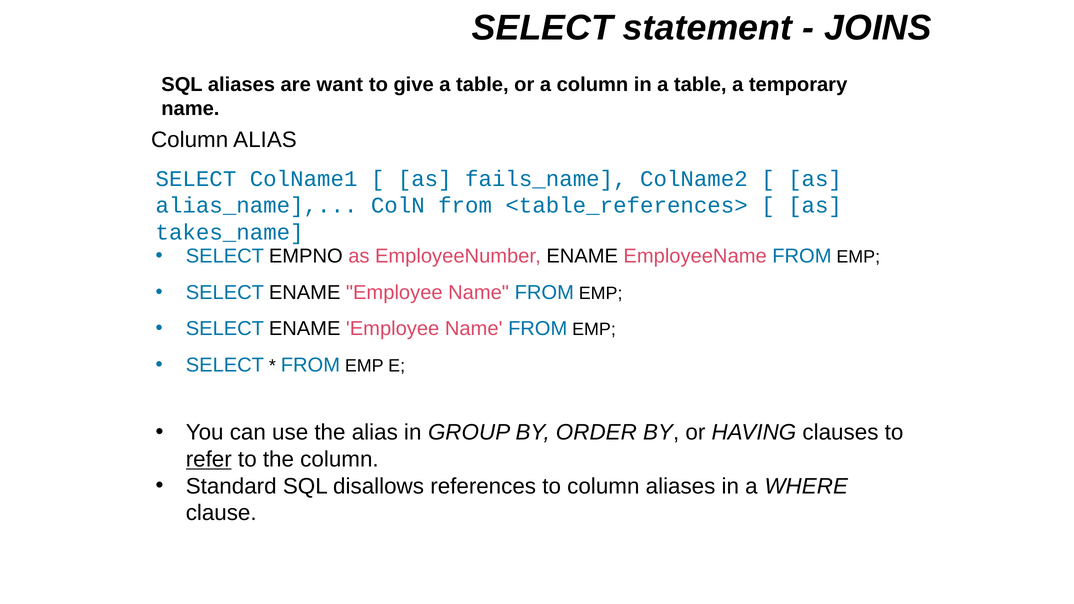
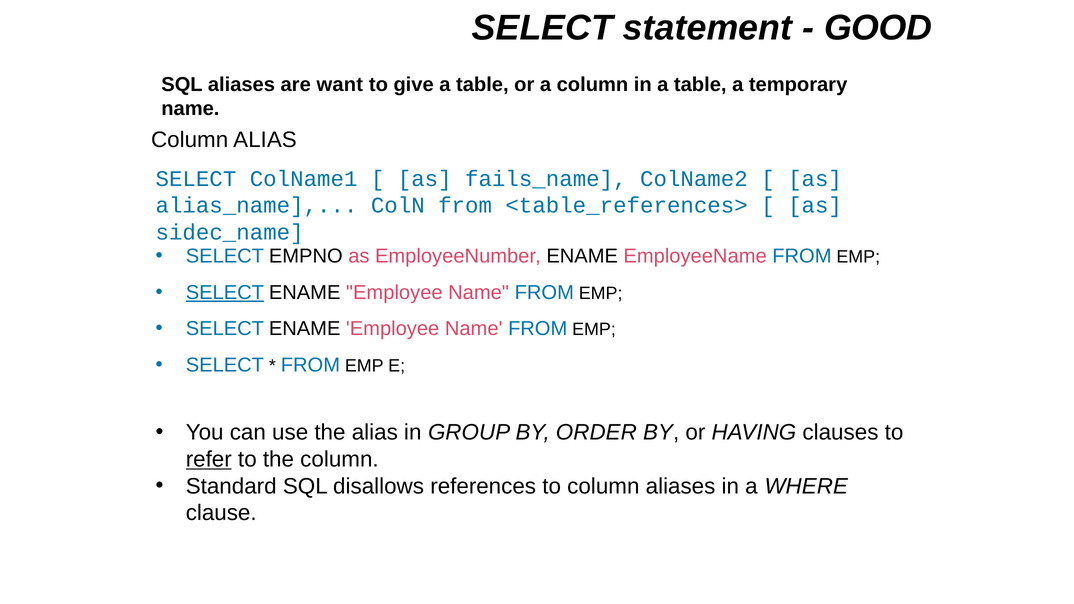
JOINS: JOINS -> GOOD (878, 28)
takes_name: takes_name -> sidec_name (230, 232)
SELECT underline: none -> present (225, 293)
